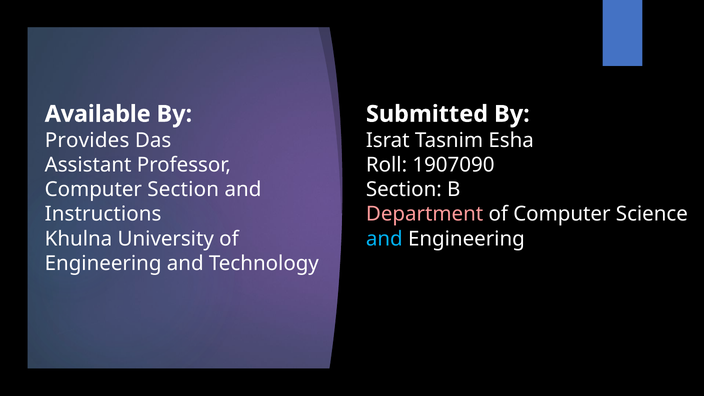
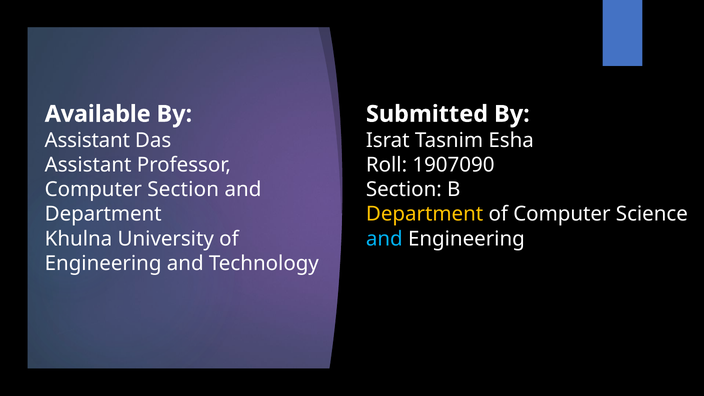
Provides: Provides -> Assistant (87, 140)
Instructions: Instructions -> Department (103, 214)
Department colour: pink -> yellow (425, 214)
